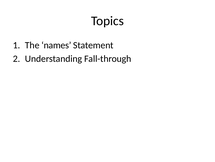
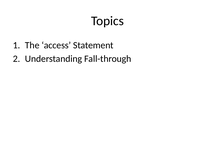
names: names -> access (56, 45)
